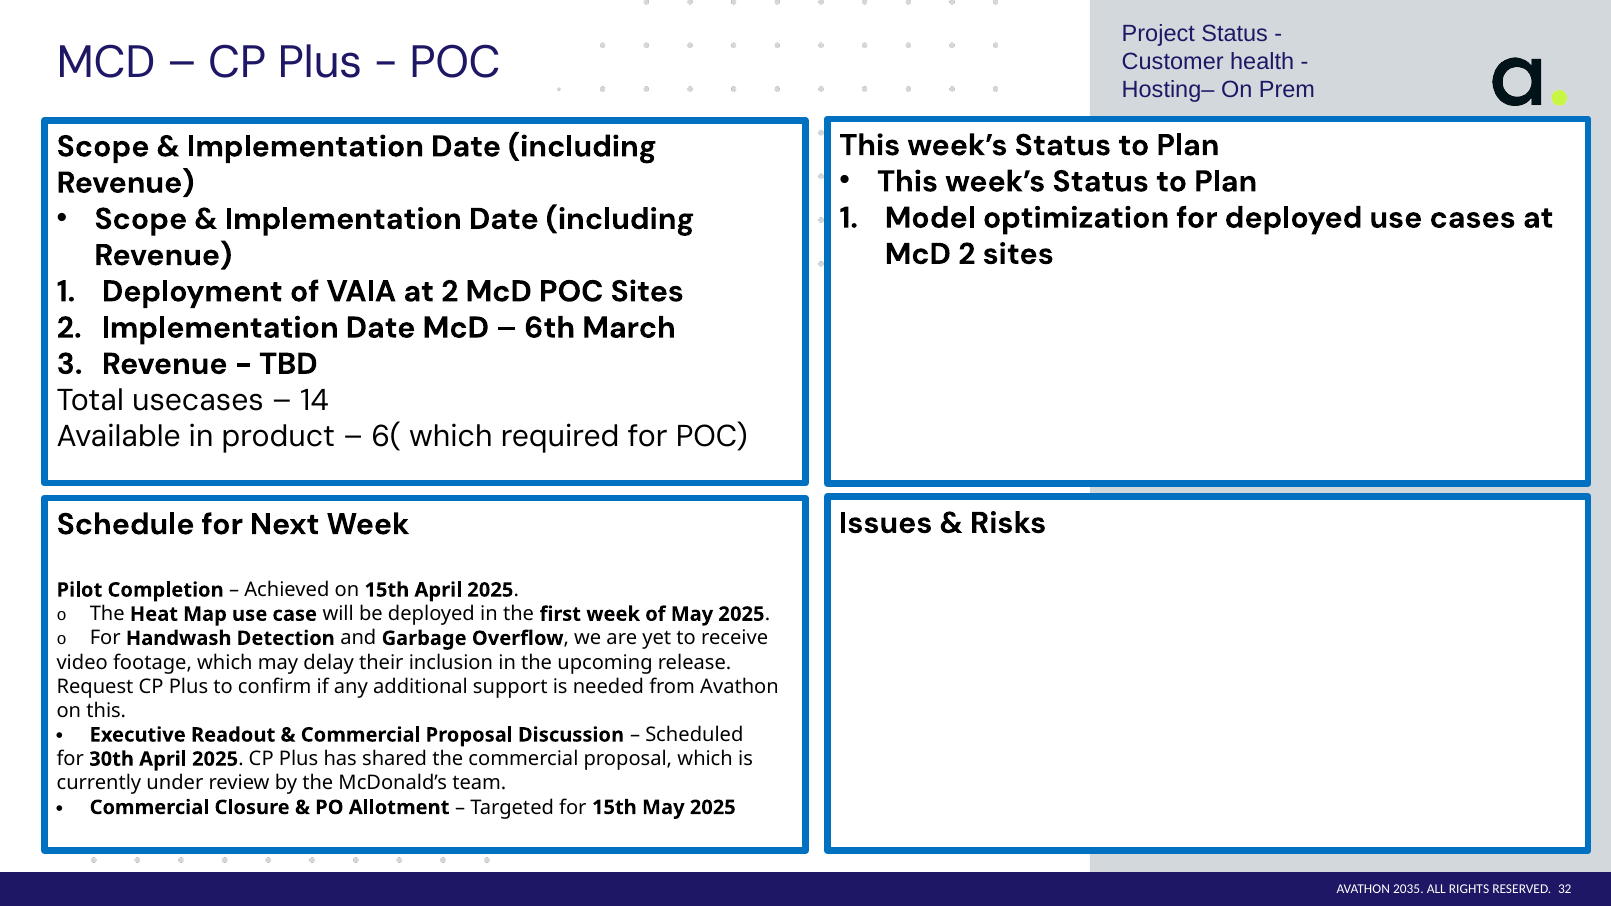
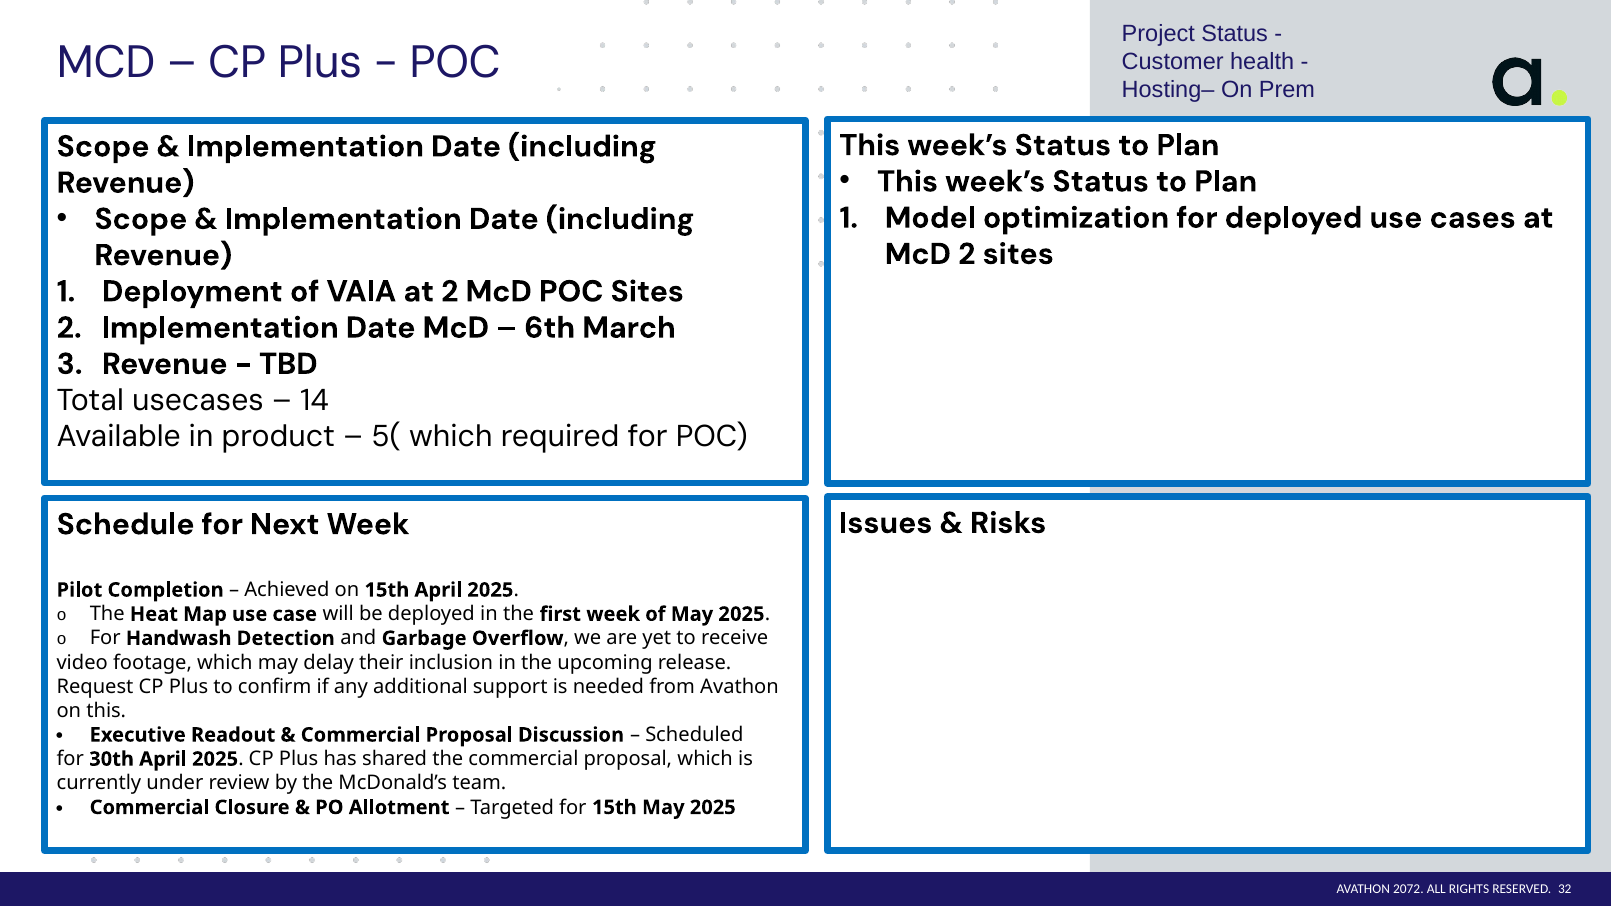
6(: 6( -> 5( (386, 436)
2035: 2035 -> 2072 (1408, 890)
